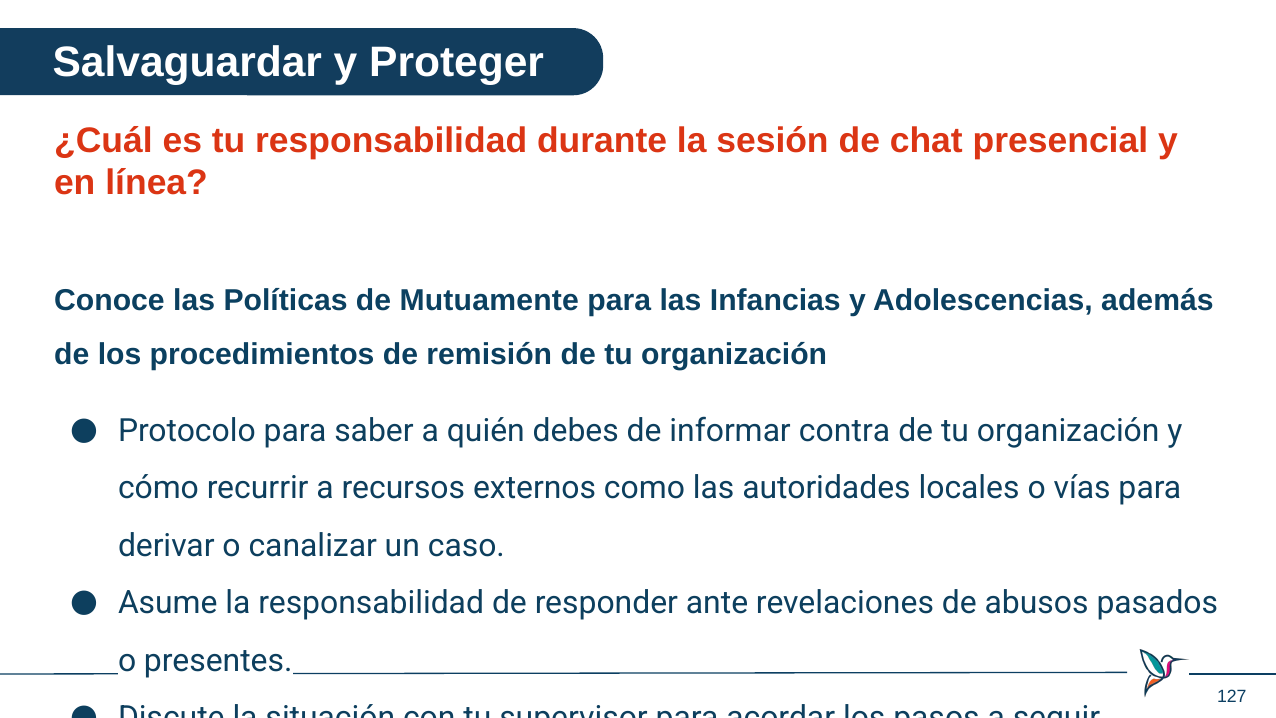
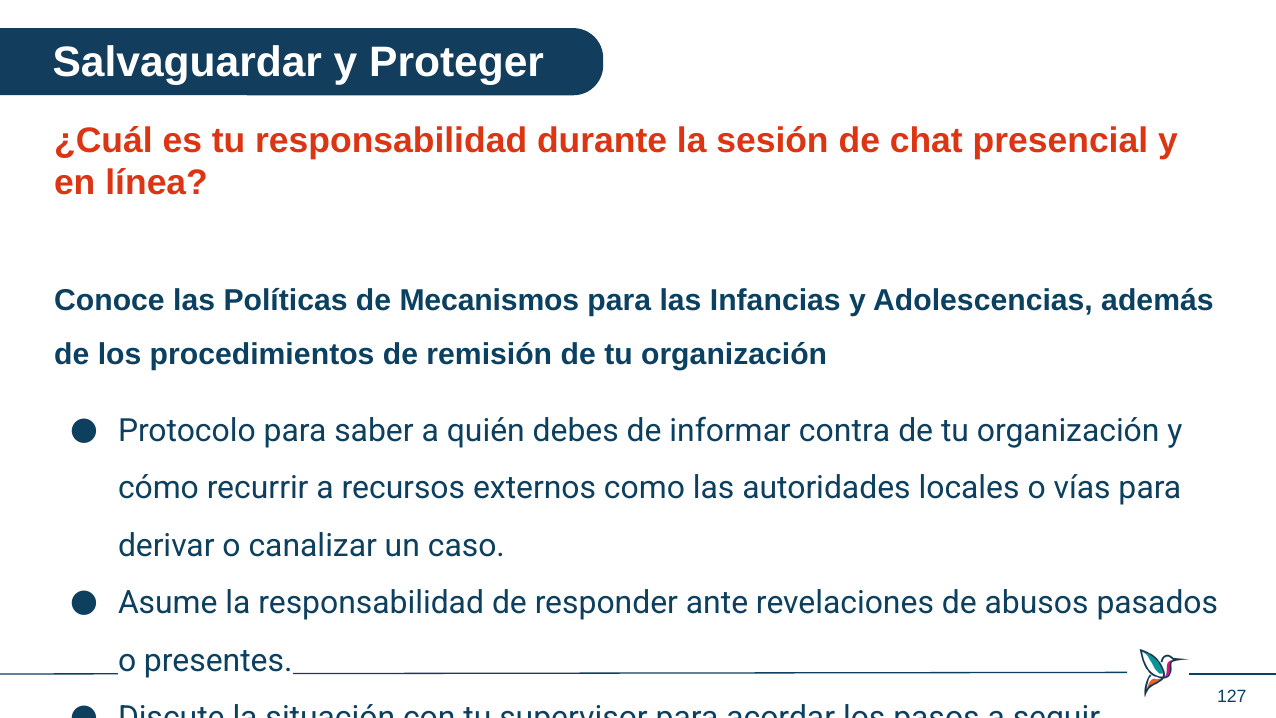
Mutuamente: Mutuamente -> Mecanismos (489, 301)
